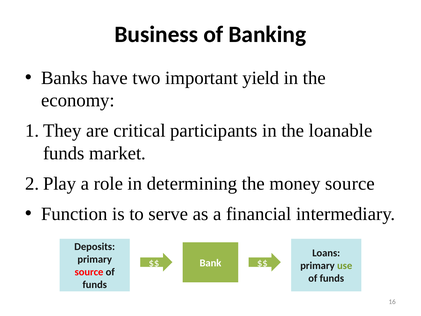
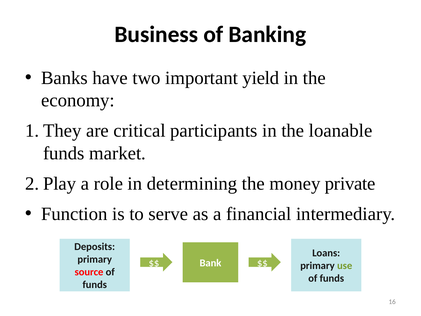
money source: source -> private (350, 183)
